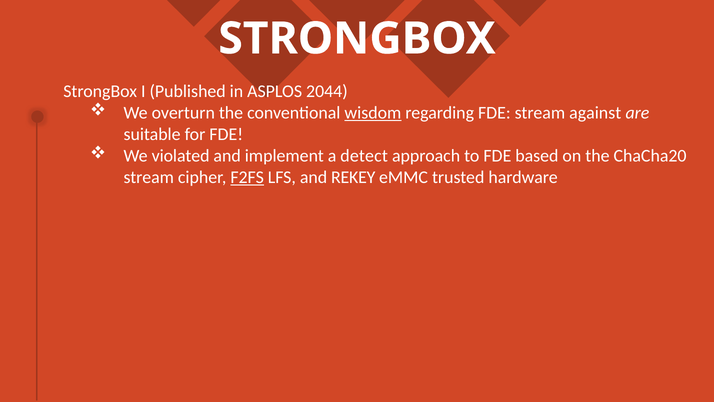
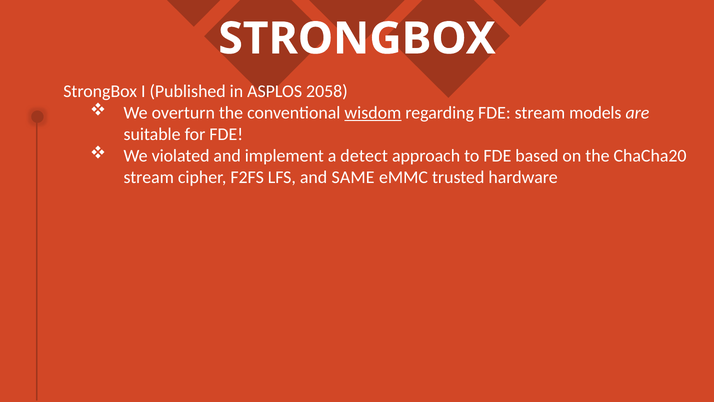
2044: 2044 -> 2058 (327, 91)
against: against -> models (595, 113)
F2FS underline: present -> none (247, 177)
REKEY: REKEY -> SAME (353, 177)
